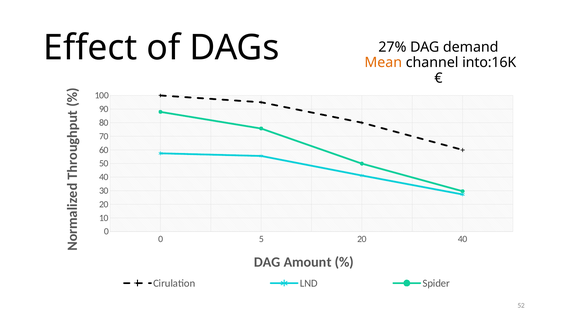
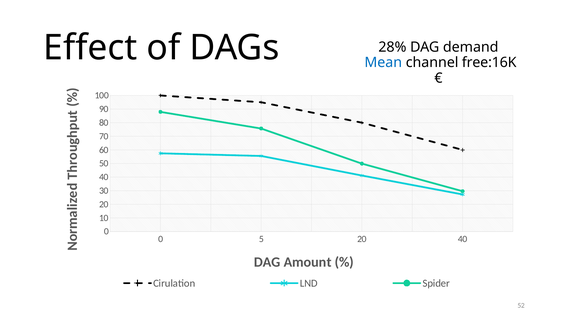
27%: 27% -> 28% (392, 47)
Mean colour: orange -> blue (383, 63)
into:16K: into:16K -> free:16K (489, 63)
